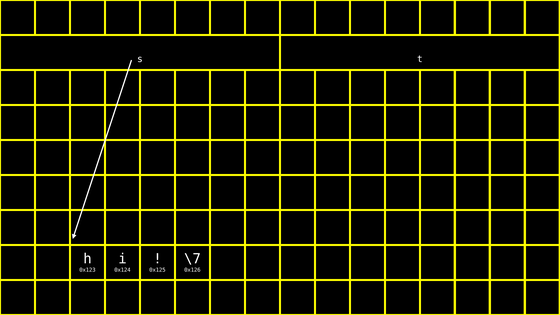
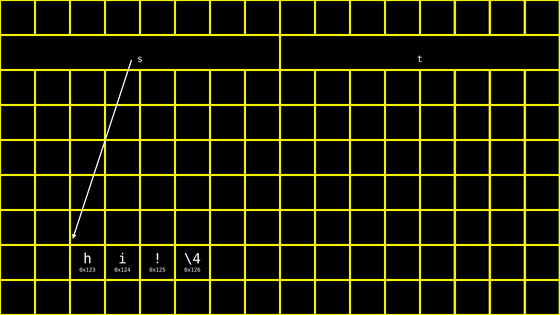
\7: \7 -> \4 (192, 259)
